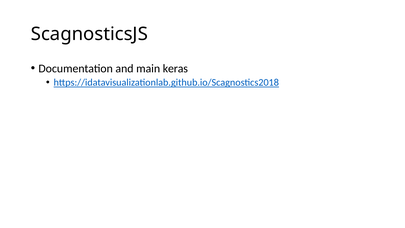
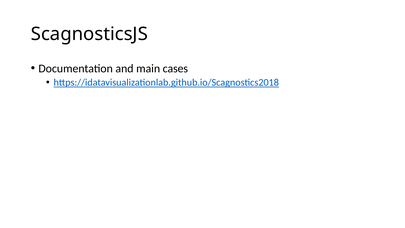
keras: keras -> cases (175, 68)
